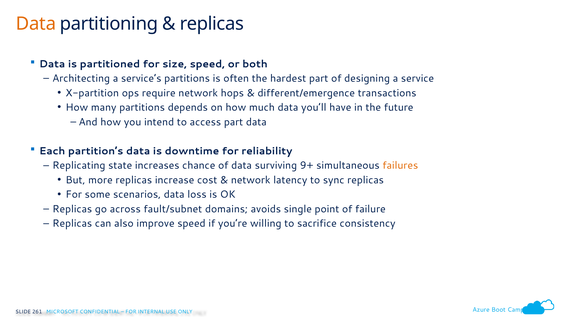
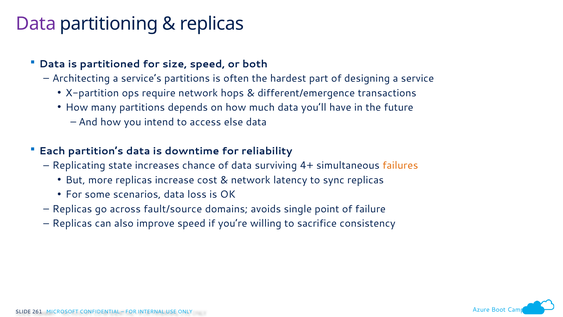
Data colour: orange -> purple (36, 24)
access part: part -> else (234, 122)
9+: 9+ -> 4+ (307, 165)
fault/subnet: fault/subnet -> fault/source (173, 209)
